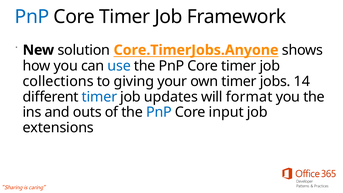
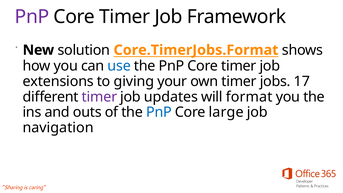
PnP colour: blue -> purple (32, 17)
Core.TimerJobs.Anyone: Core.TimerJobs.Anyone -> Core.TimerJobs.Format (196, 50)
collections: collections -> extensions (58, 81)
14: 14 -> 17 (302, 81)
timer colour: blue -> purple (99, 97)
input: input -> large (226, 112)
extensions: extensions -> navigation (58, 128)
